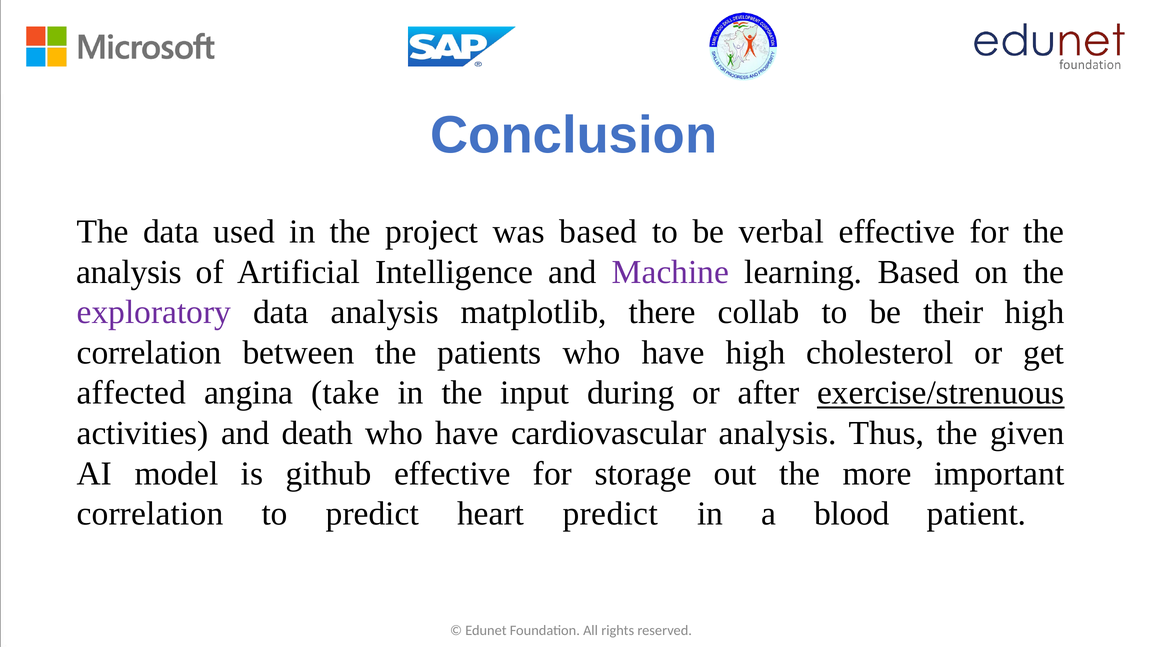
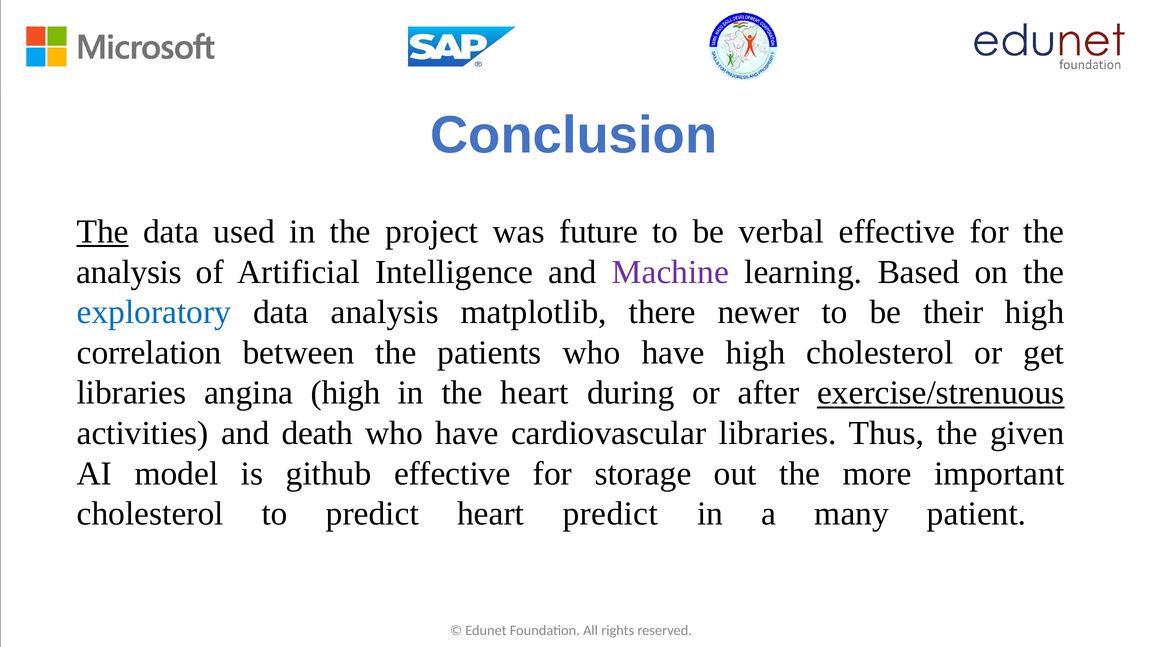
The underline: none -> present (103, 232)
was based: based -> future (599, 232)
exploratory colour: purple -> blue (154, 313)
collab: collab -> newer (759, 313)
affected: affected -> libraries (132, 393)
angina take: take -> high (346, 393)
the input: input -> heart (535, 393)
cardiovascular analysis: analysis -> libraries (778, 433)
correlation: correlation -> cholesterol (150, 514)
blood: blood -> many (852, 514)
